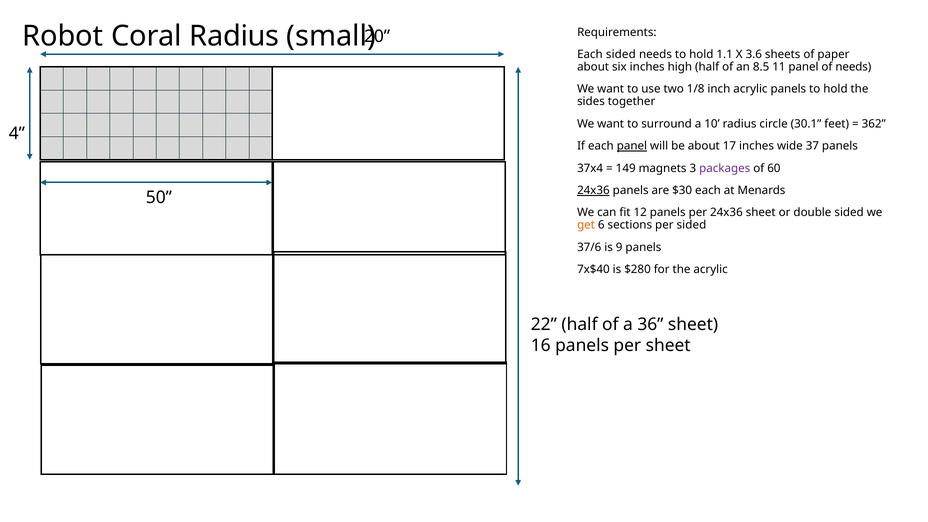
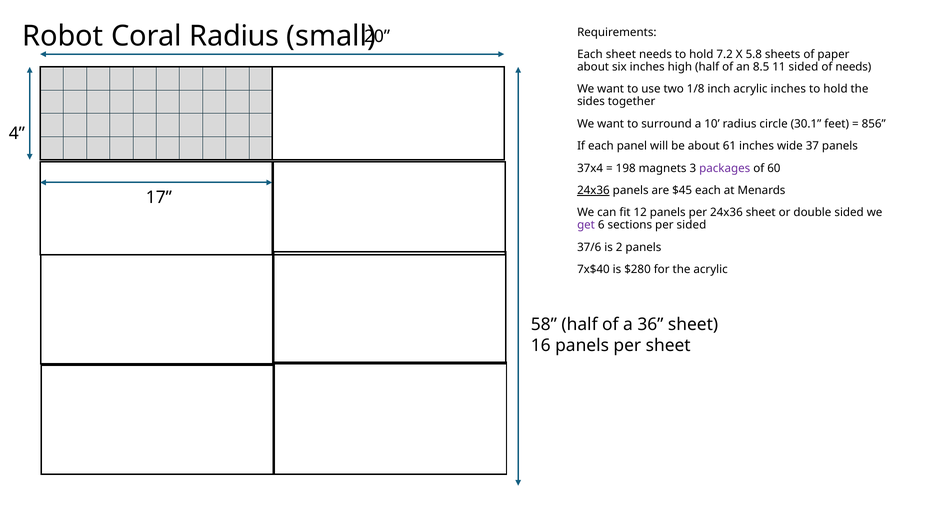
Each sided: sided -> sheet (621, 54)
1.1: 1.1 -> 7.2 (725, 54)
3.6: 3.6 -> 5.8 (754, 54)
11 panel: panel -> sided (803, 67)
acrylic panels: panels -> inches (788, 89)
362: 362 -> 856 (874, 124)
panel underline: present -> none (632, 146)
17: 17 -> 61 (729, 146)
149: 149 -> 198 (626, 168)
$30: $30 -> $45 (682, 190)
50: 50 -> 17 (159, 198)
get colour: orange -> purple (586, 225)
9: 9 -> 2 (619, 247)
22: 22 -> 58 (544, 324)
